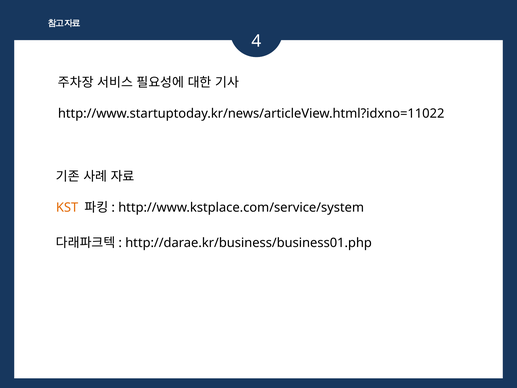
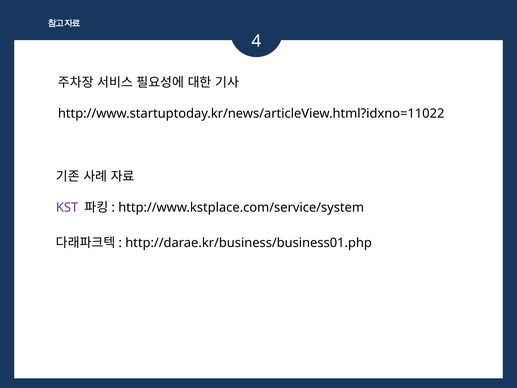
KST colour: orange -> purple (67, 208)
